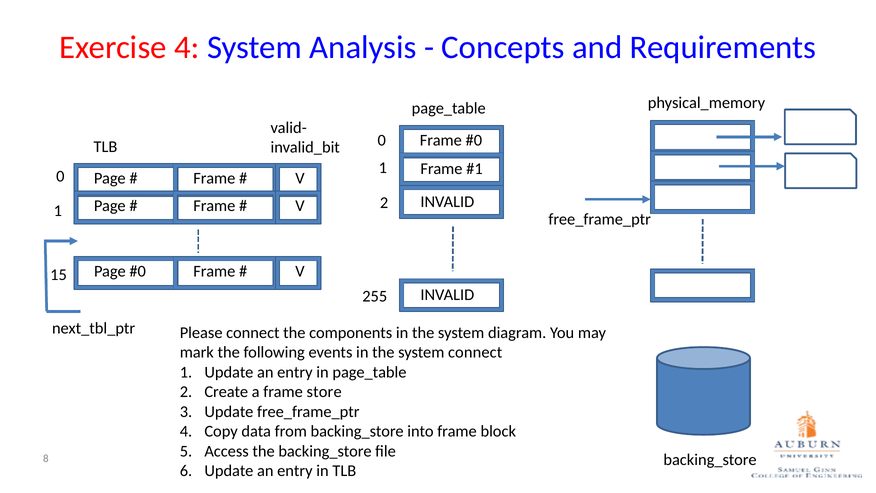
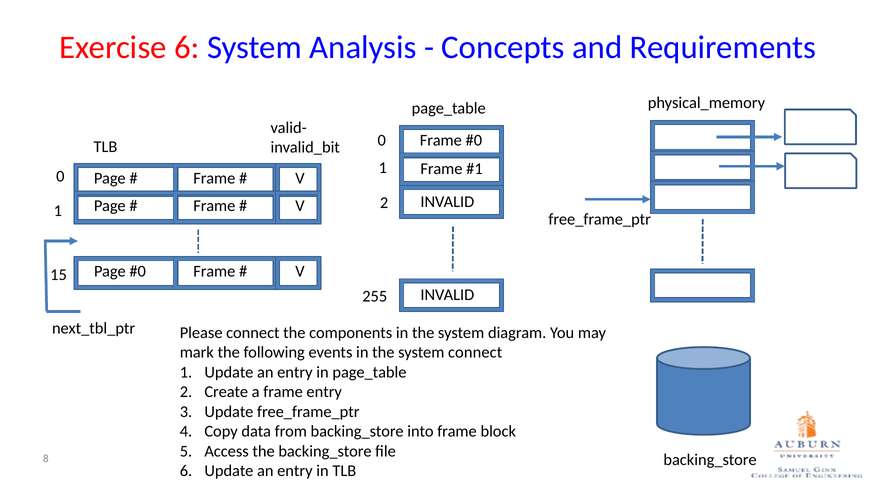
Exercise 4: 4 -> 6 (187, 47)
frame store: store -> entry (324, 392)
